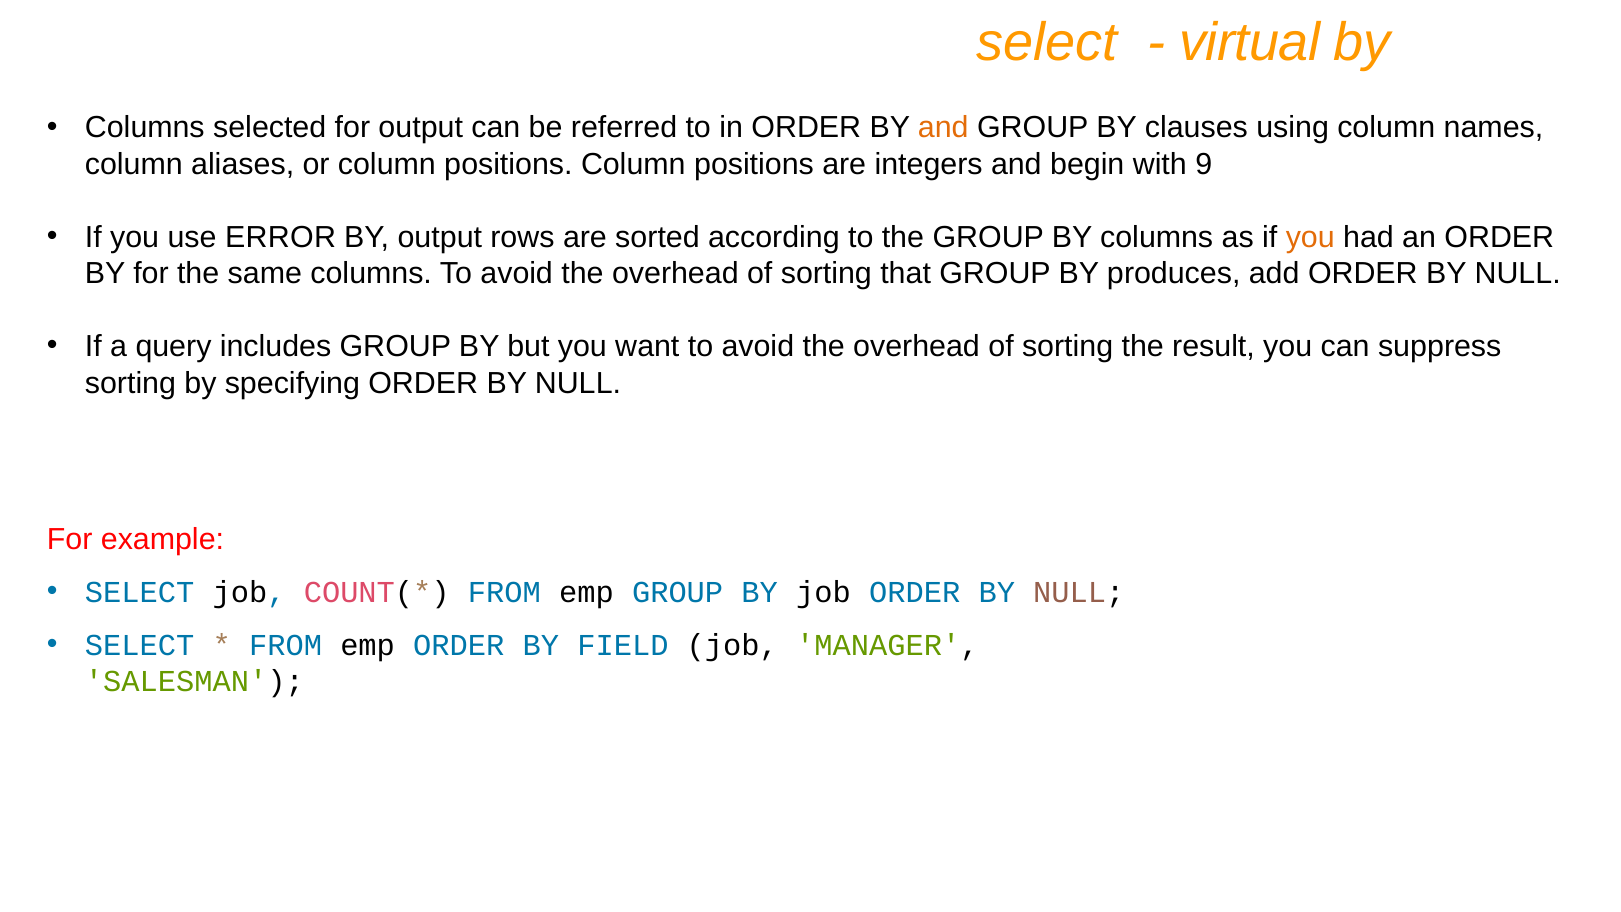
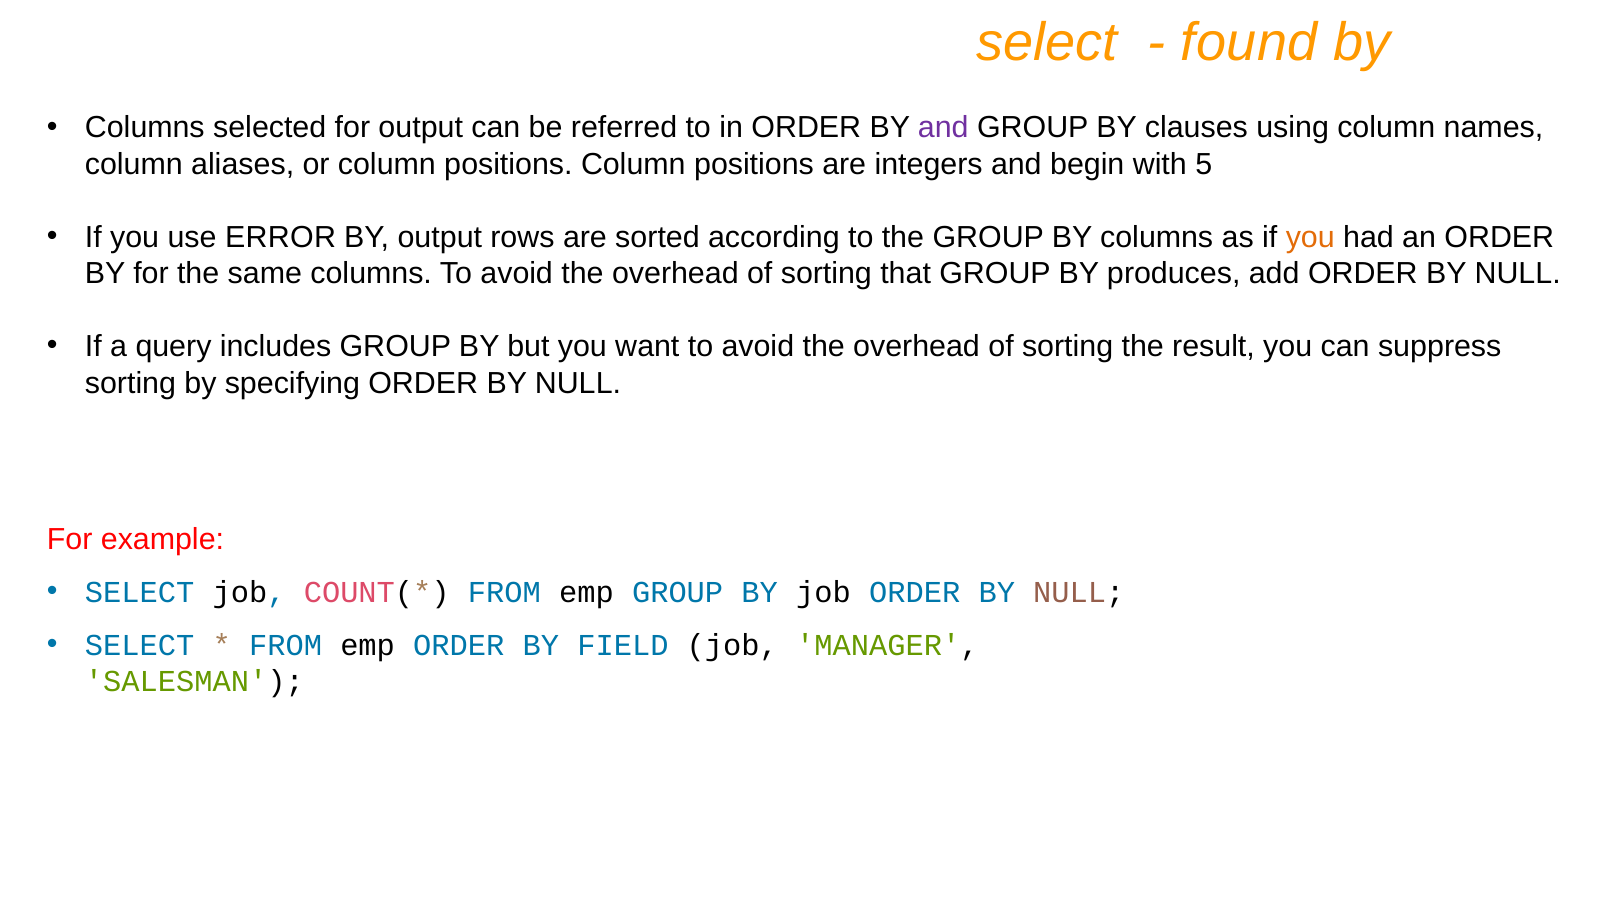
virtual: virtual -> found (1249, 42)
and colour: orange -> purple (943, 128)
9: 9 -> 5 (1204, 164)
